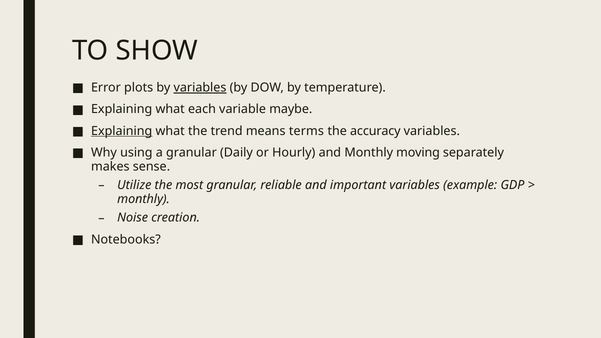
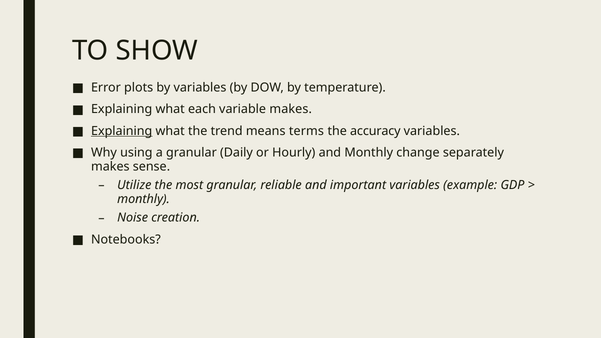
variables underline: present -> none (200, 88)
variable maybe: maybe -> makes (291, 109)
moving: moving -> change (418, 153)
